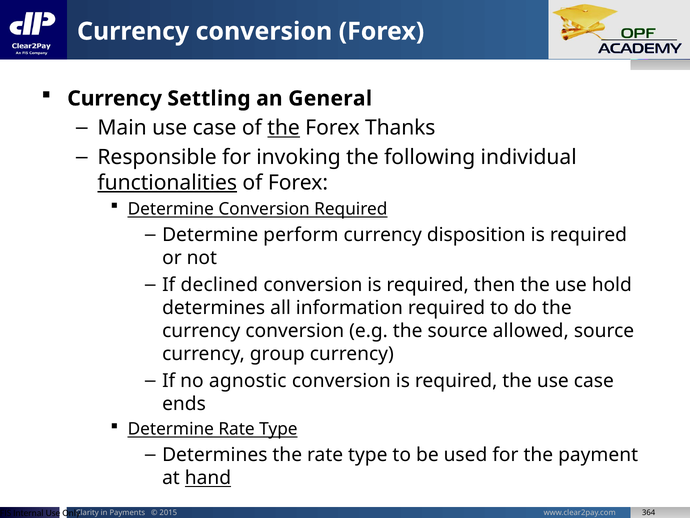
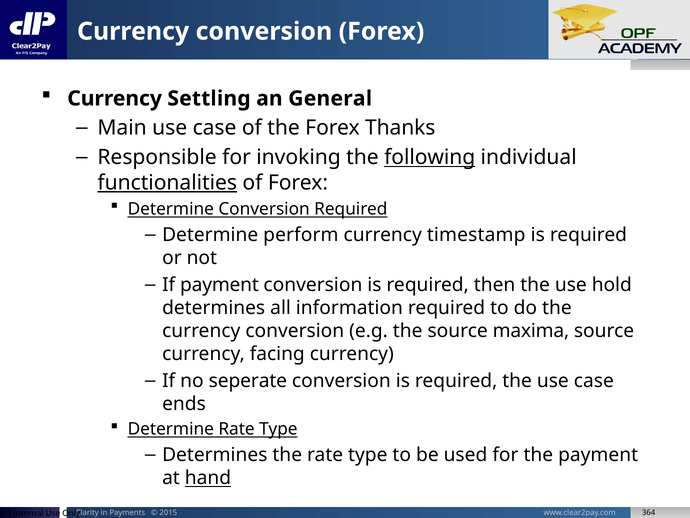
the underline: present -> none (284, 128)
following underline: none -> present (430, 157)
disposition: disposition -> timestamp (476, 235)
If declined: declined -> payment (219, 285)
allowed: allowed -> maxima (531, 331)
group: group -> facing (277, 354)
agnostic: agnostic -> seperate (248, 381)
